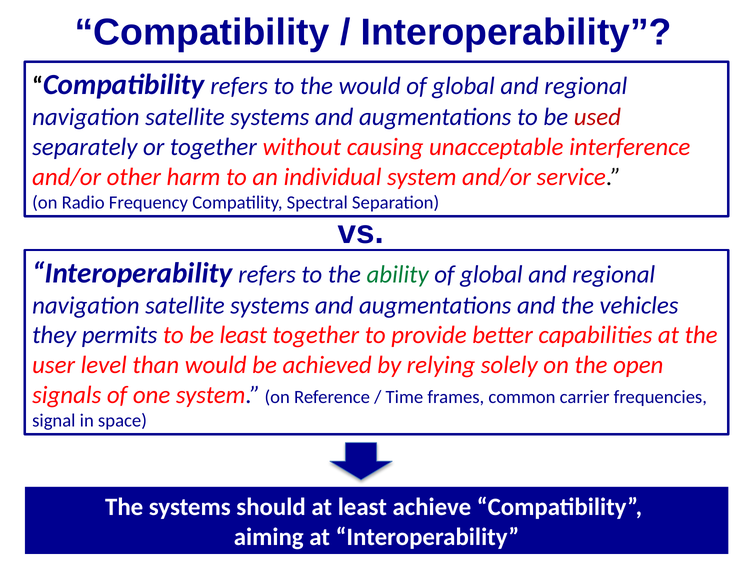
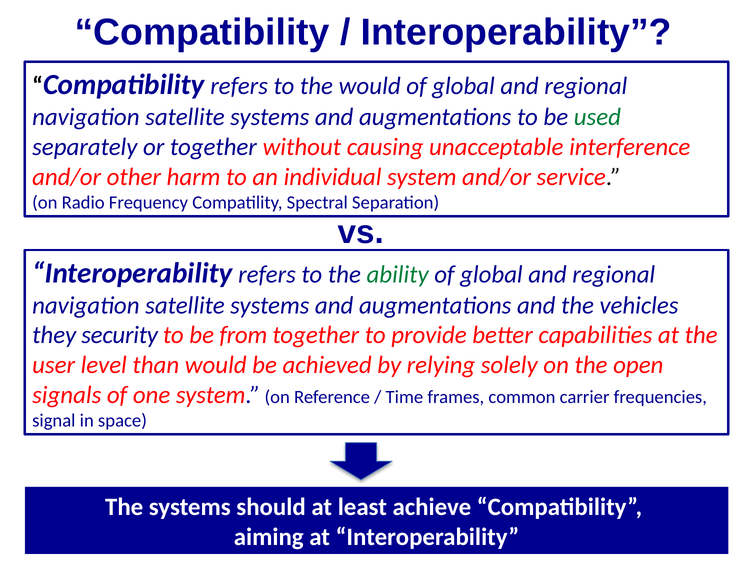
used colour: red -> green (597, 117)
permits: permits -> security (120, 335)
be least: least -> from (243, 335)
